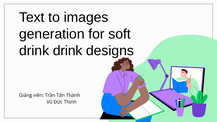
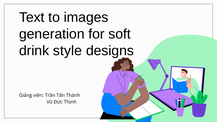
drink drink: drink -> style (68, 51)
